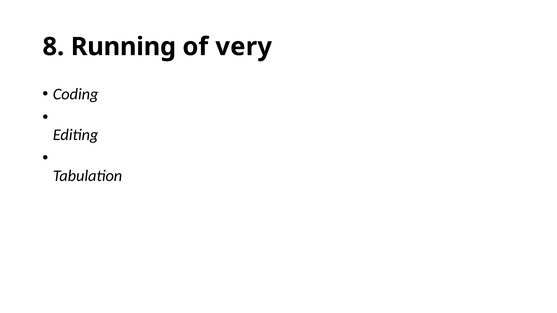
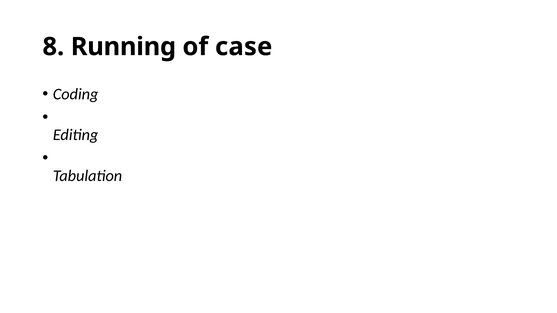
very: very -> case (244, 47)
